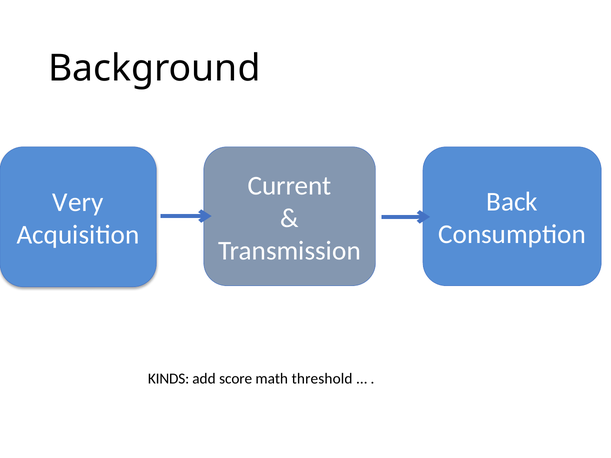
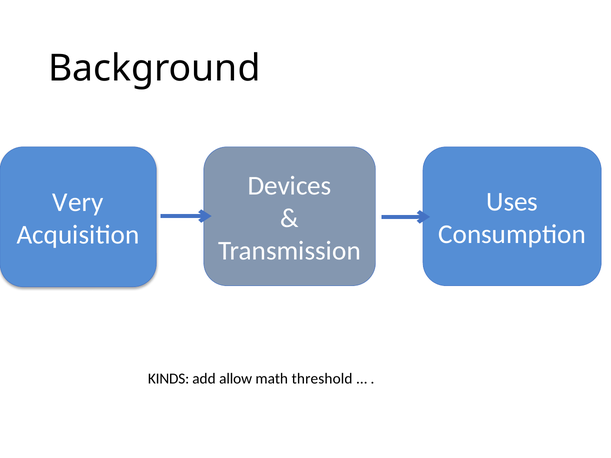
Current: Current -> Devices (290, 186)
Back: Back -> Uses (512, 202)
score: score -> allow (236, 379)
